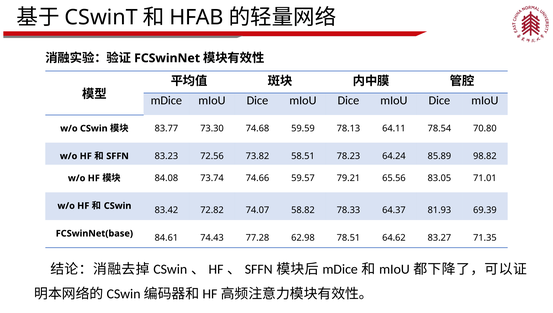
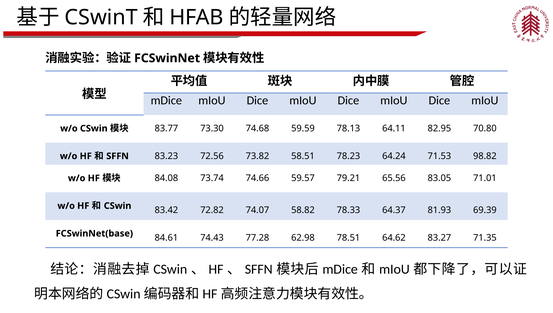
78.54: 78.54 -> 82.95 (439, 129)
85.89: 85.89 -> 71.53 (439, 156)
